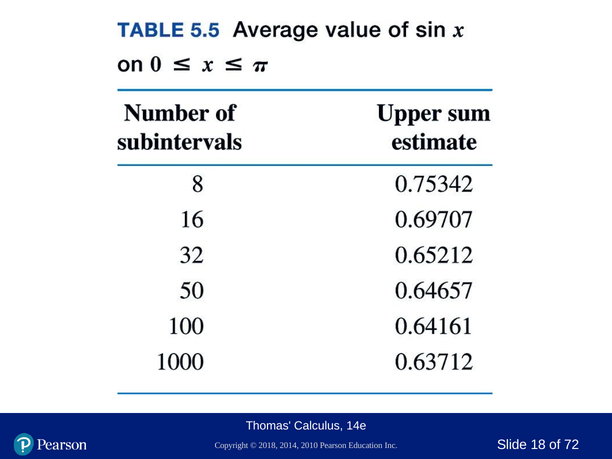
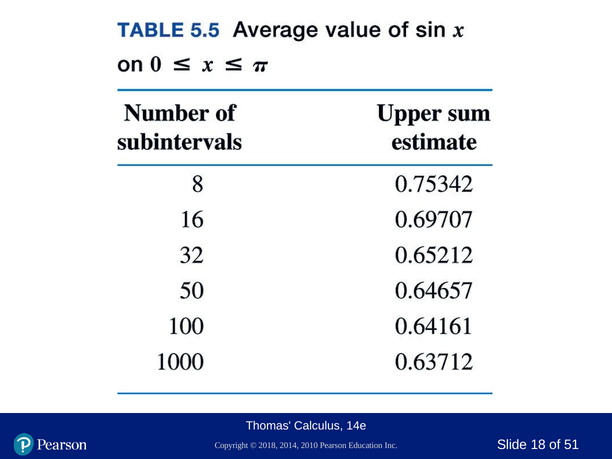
72: 72 -> 51 (572, 445)
